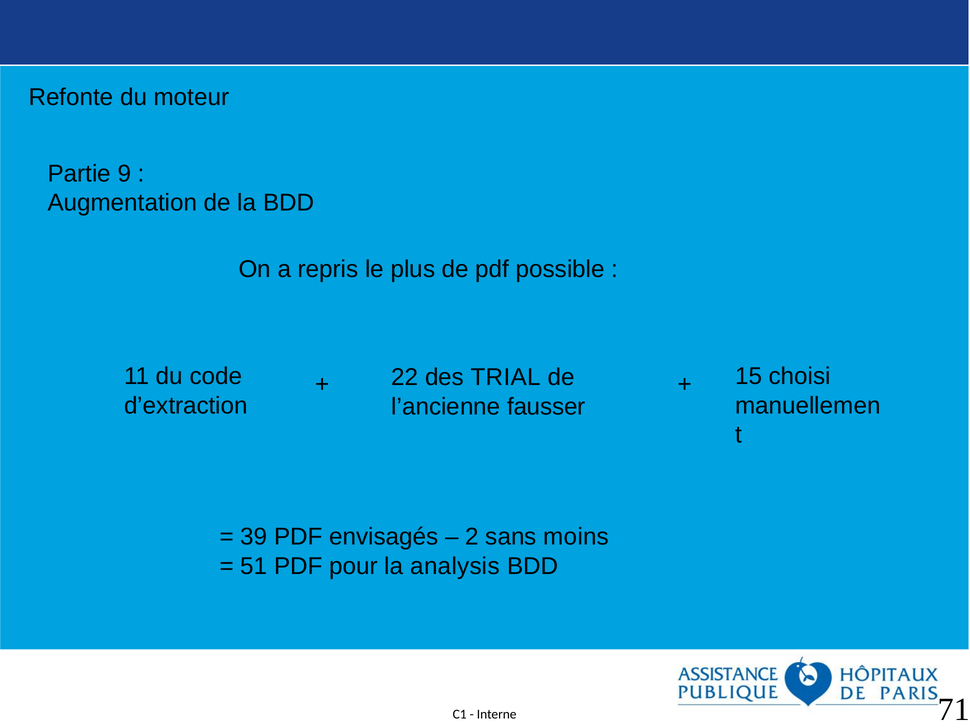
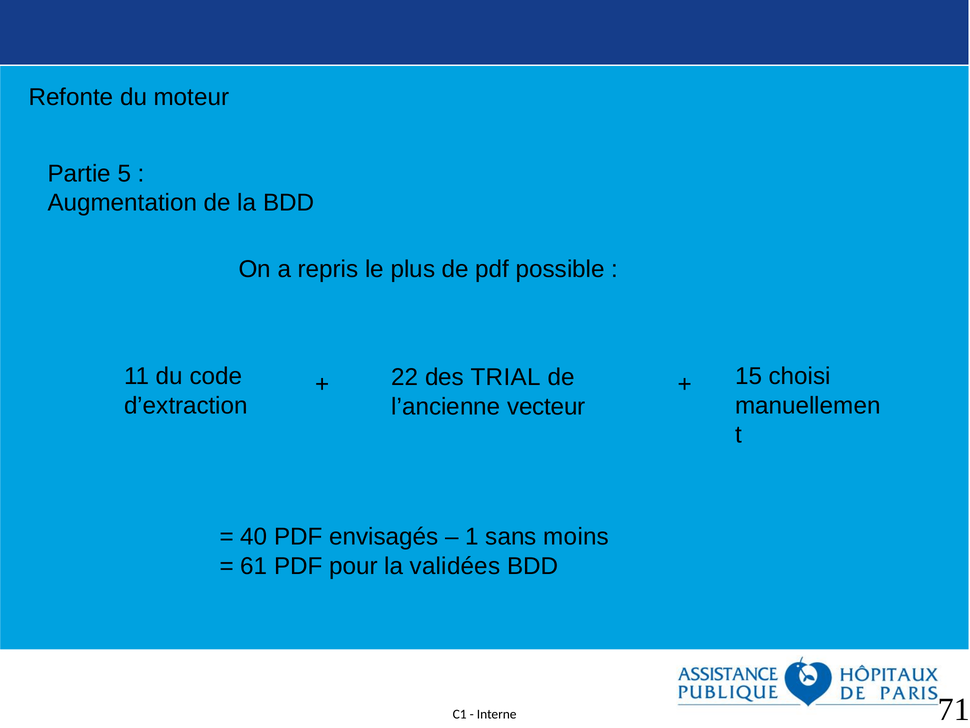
9: 9 -> 5 (124, 174)
fausser: fausser -> vecteur (546, 406)
39: 39 -> 40 (254, 537)
2: 2 -> 1 (472, 537)
51: 51 -> 61 (254, 566)
analysis: analysis -> validées (455, 566)
